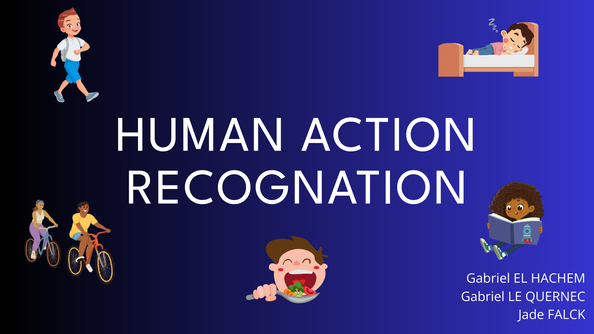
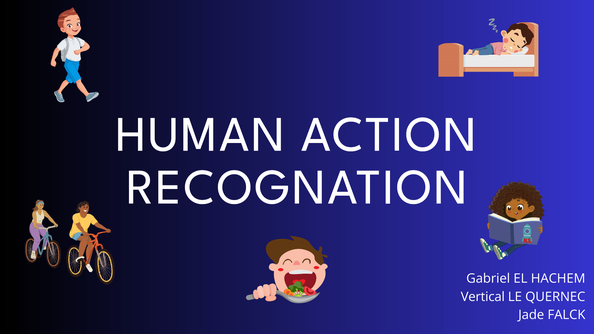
Gabriel: Gabriel -> Vertical (483, 297)
